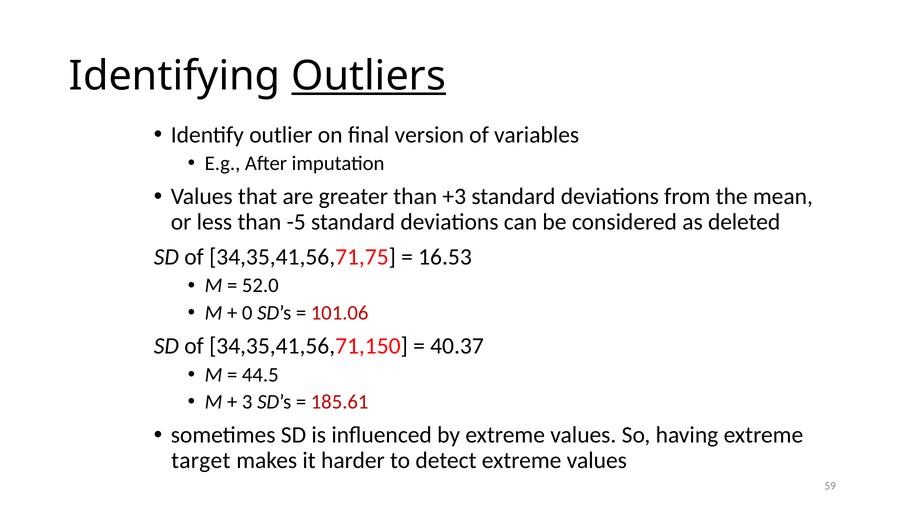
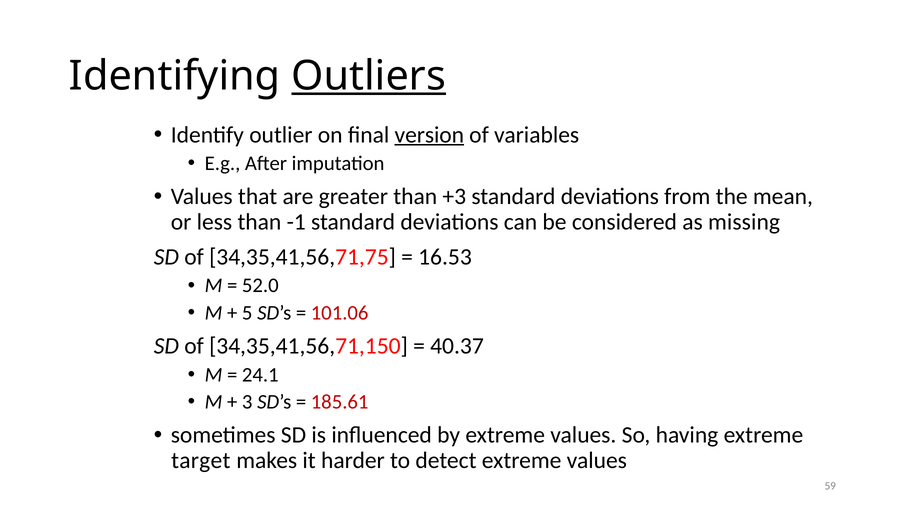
version underline: none -> present (429, 135)
-5: -5 -> -1 (296, 222)
deleted: deleted -> missing (744, 222)
0: 0 -> 5 (247, 313)
44.5: 44.5 -> 24.1 (260, 375)
